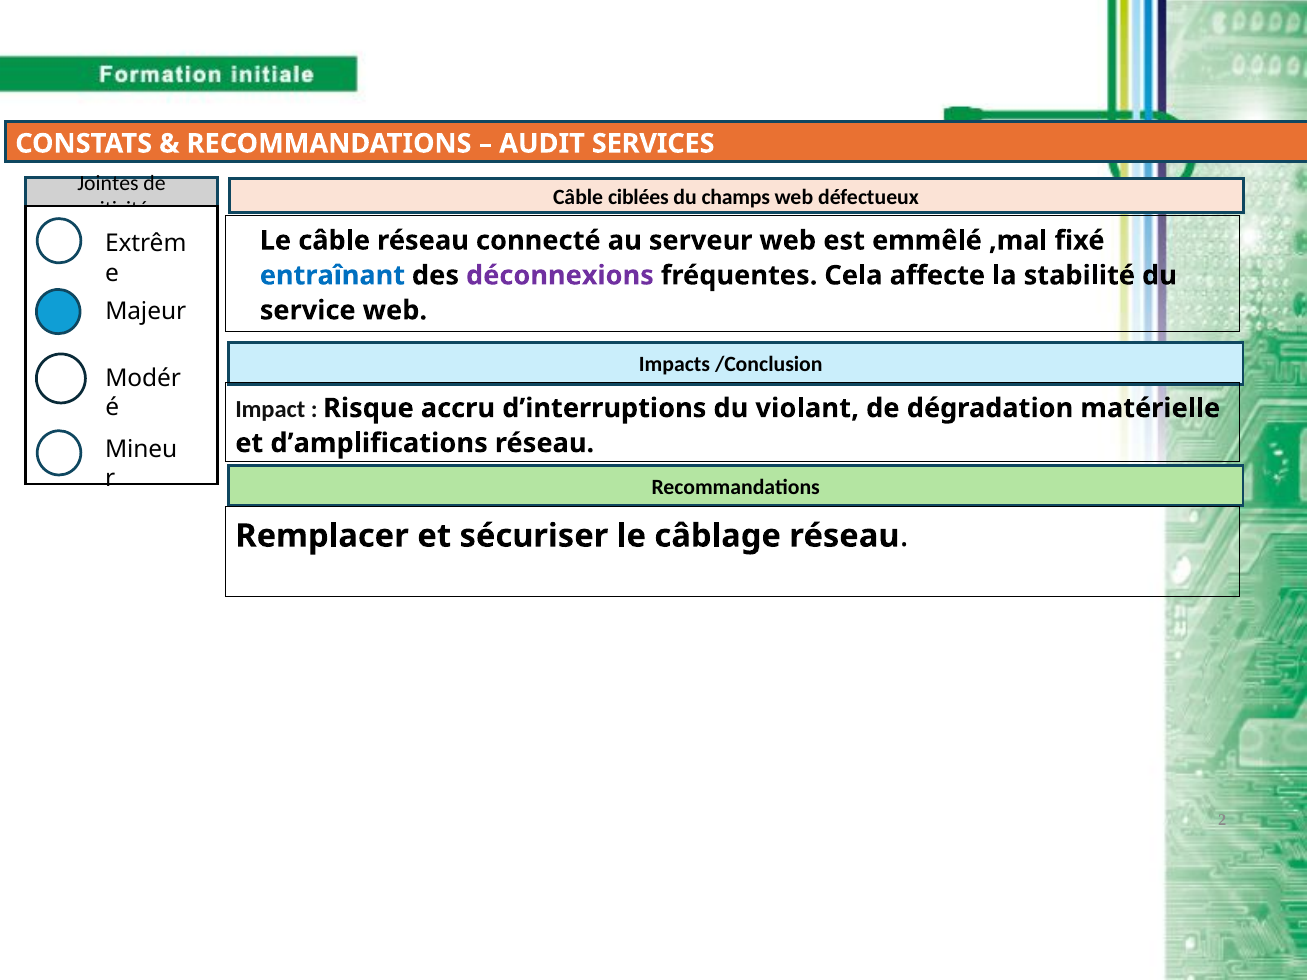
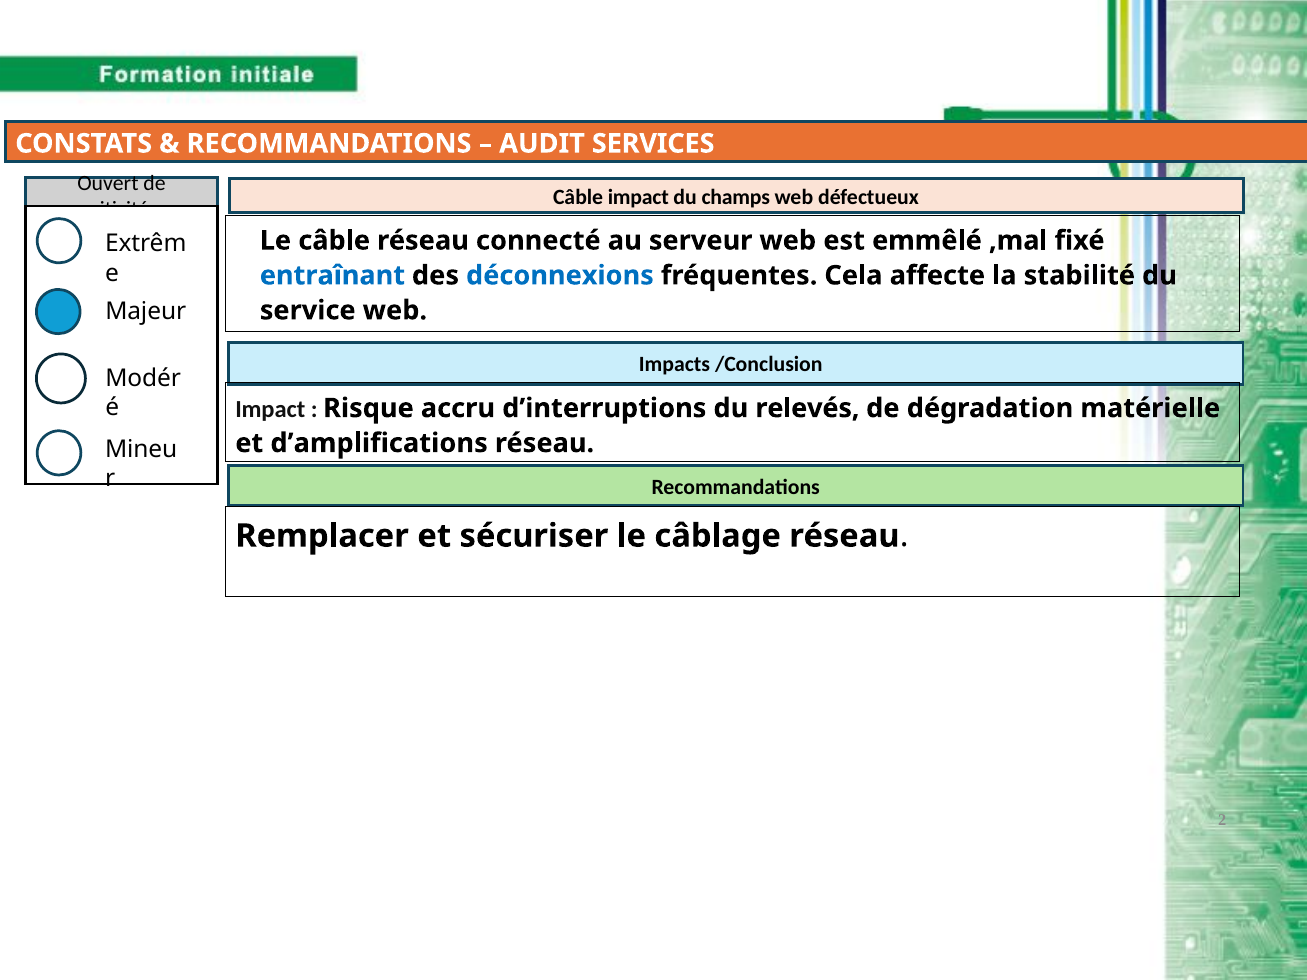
Jointes: Jointes -> Ouvert (108, 183)
Câble ciblées: ciblées -> impact (638, 197)
déconnexions colour: purple -> blue (560, 276)
violant: violant -> relevés (807, 408)
